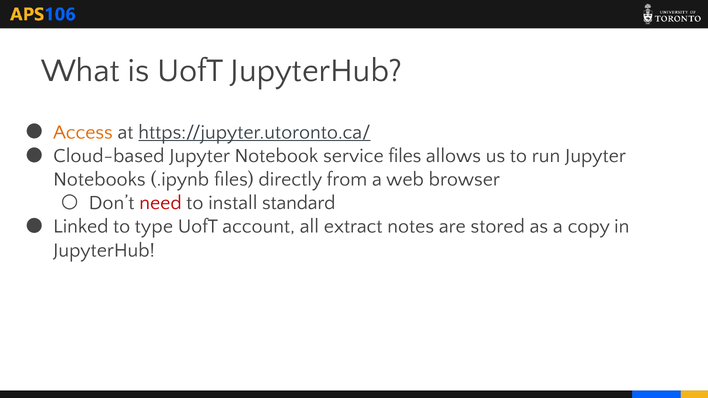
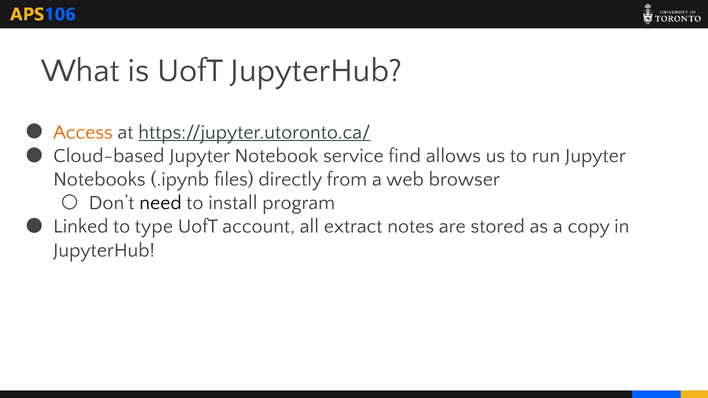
service files: files -> find (405, 156)
need colour: red -> black (160, 203)
standard: standard -> program (299, 203)
